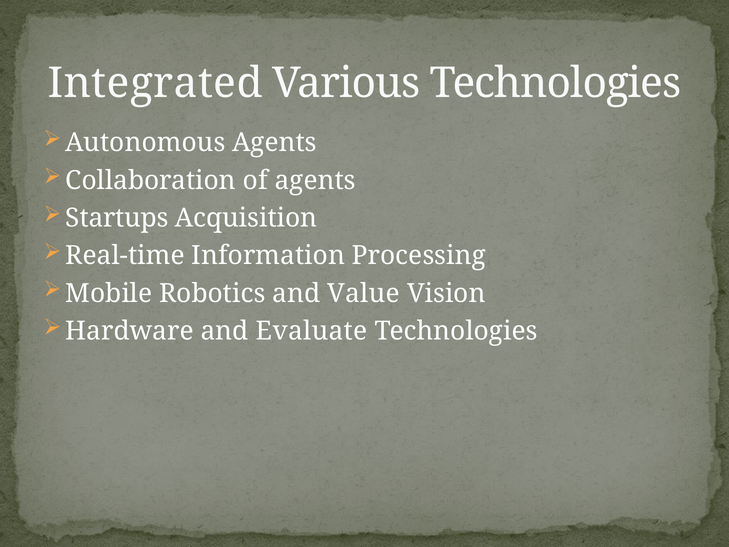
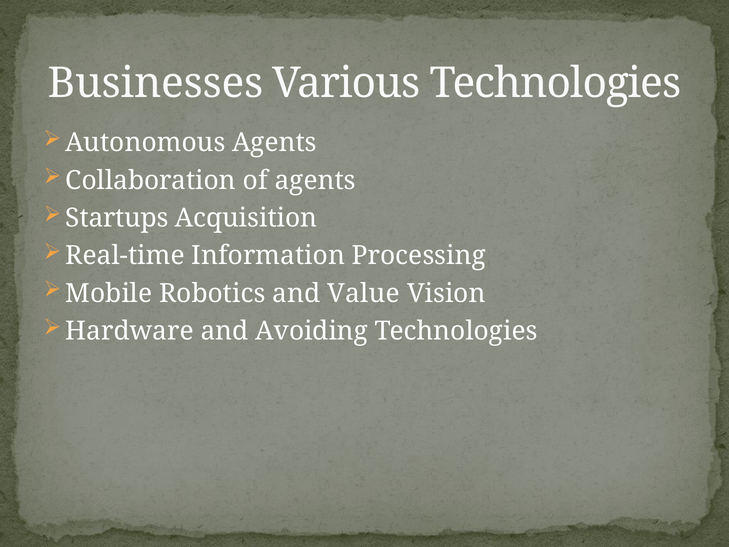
Integrated: Integrated -> Businesses (156, 83)
Evaluate: Evaluate -> Avoiding (312, 331)
